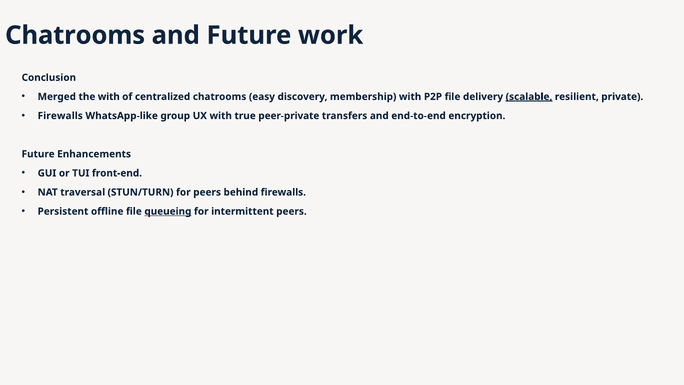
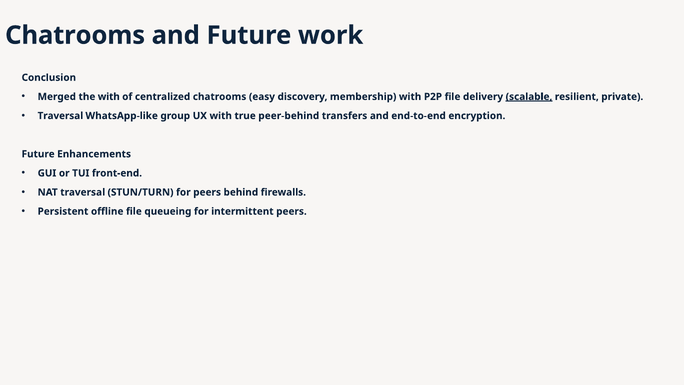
Firewalls: Firewalls -> Traversal (60, 116)
peer-private: peer-private -> peer-behind (289, 116)
queueing underline: present -> none (168, 211)
